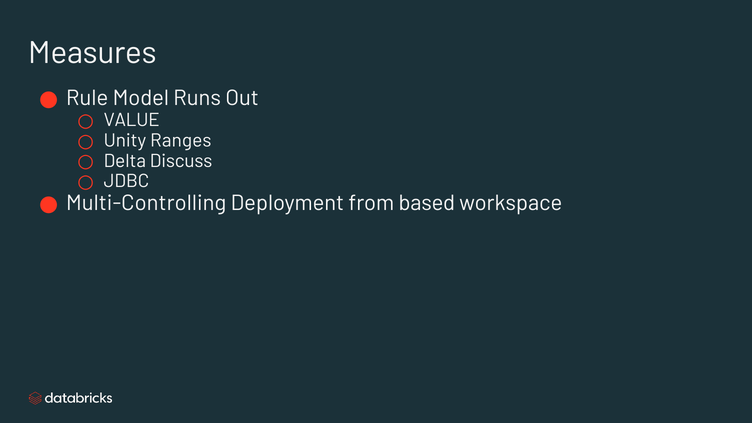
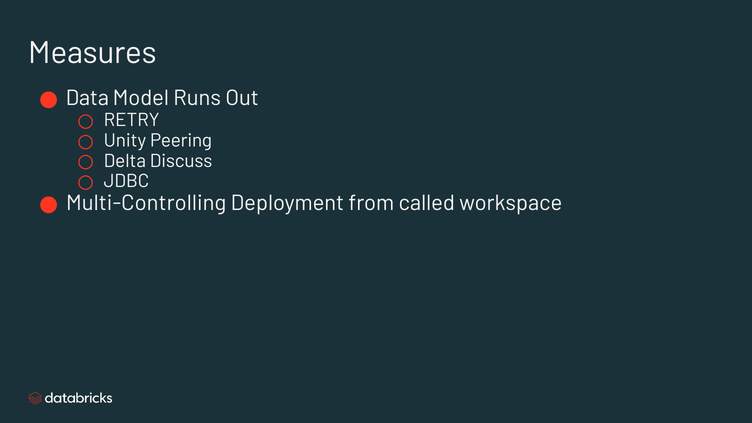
Rule: Rule -> Data (87, 98)
VALUE: VALUE -> RETRY (132, 120)
Ranges: Ranges -> Peering (181, 141)
based: based -> called (427, 203)
